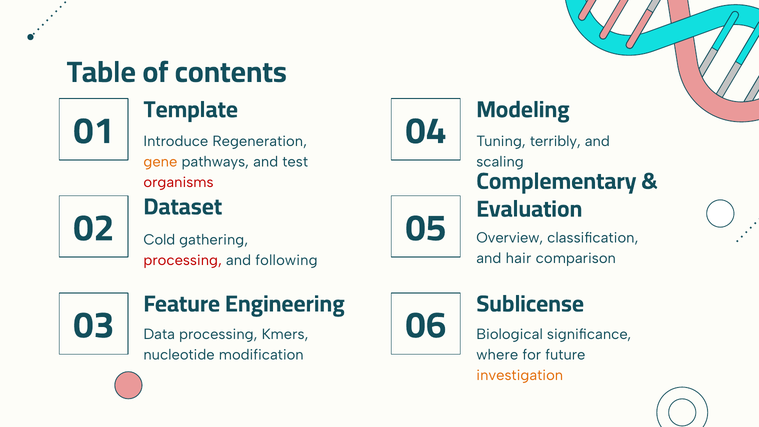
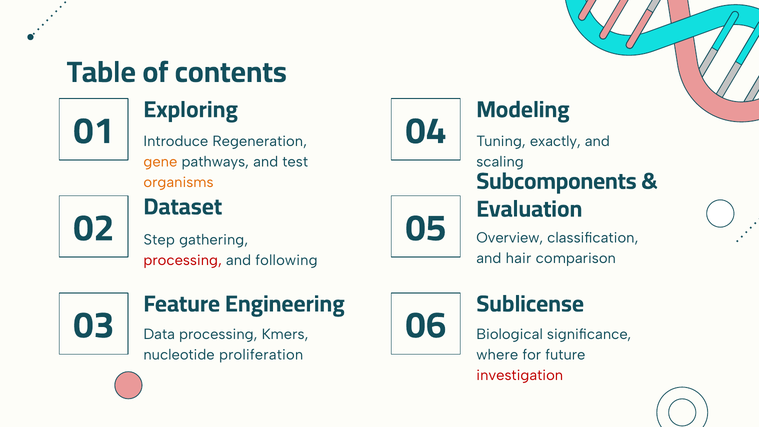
Template: Template -> Exploring (191, 110)
terribly: terribly -> exactly (555, 142)
Complementary: Complementary -> Subcomponents (557, 181)
organisms colour: red -> orange (179, 182)
Cold: Cold -> Step (159, 240)
modification: modification -> proliferation (261, 355)
investigation colour: orange -> red (520, 375)
